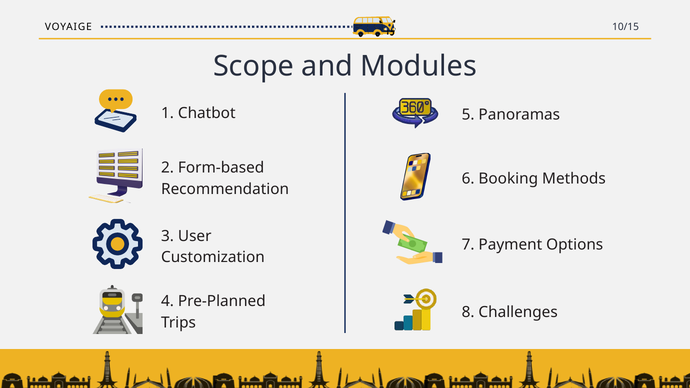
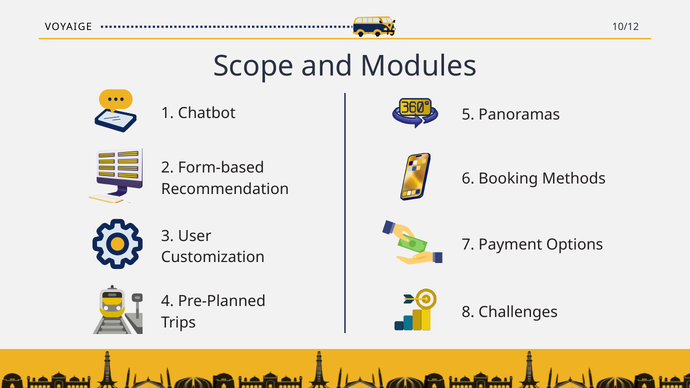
10/15: 10/15 -> 10/12 (626, 27)
